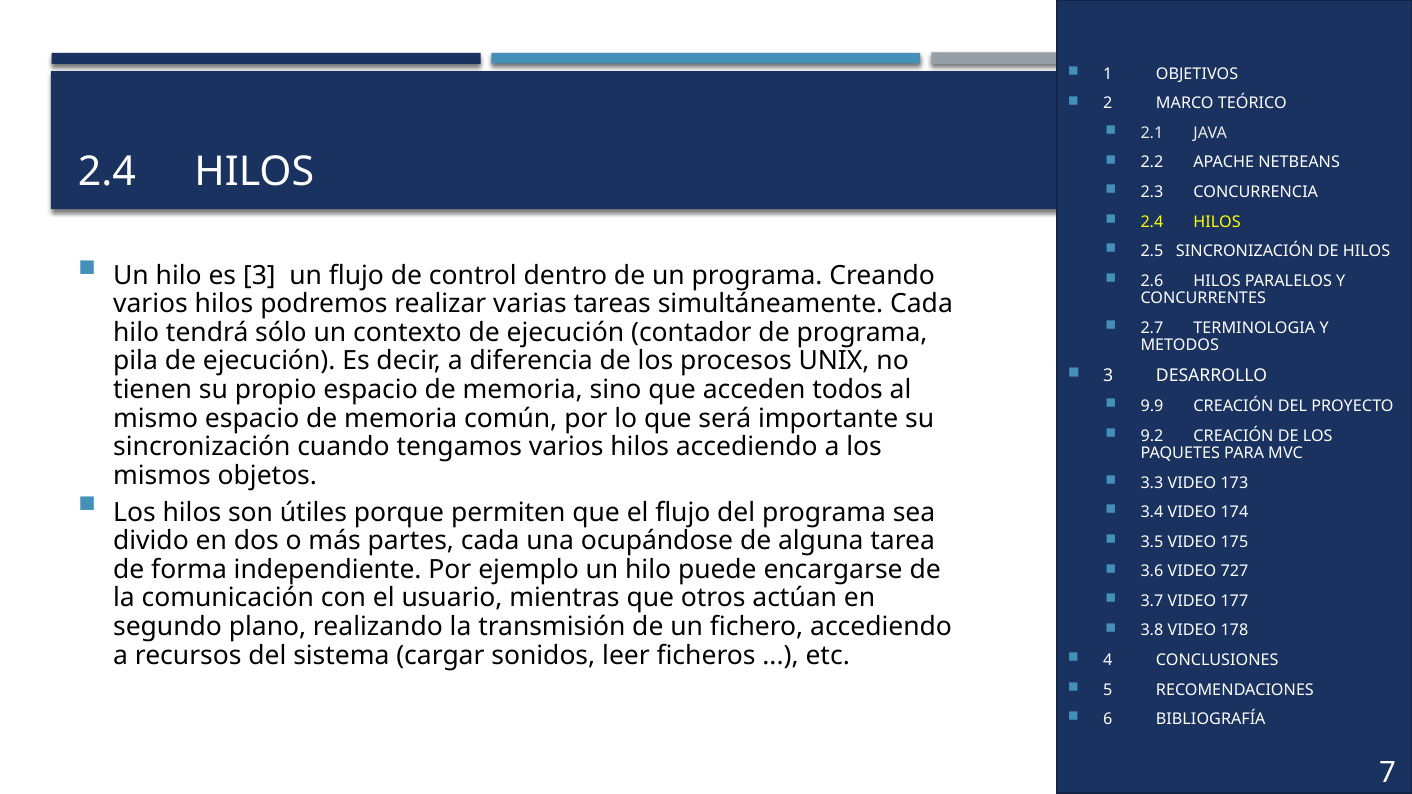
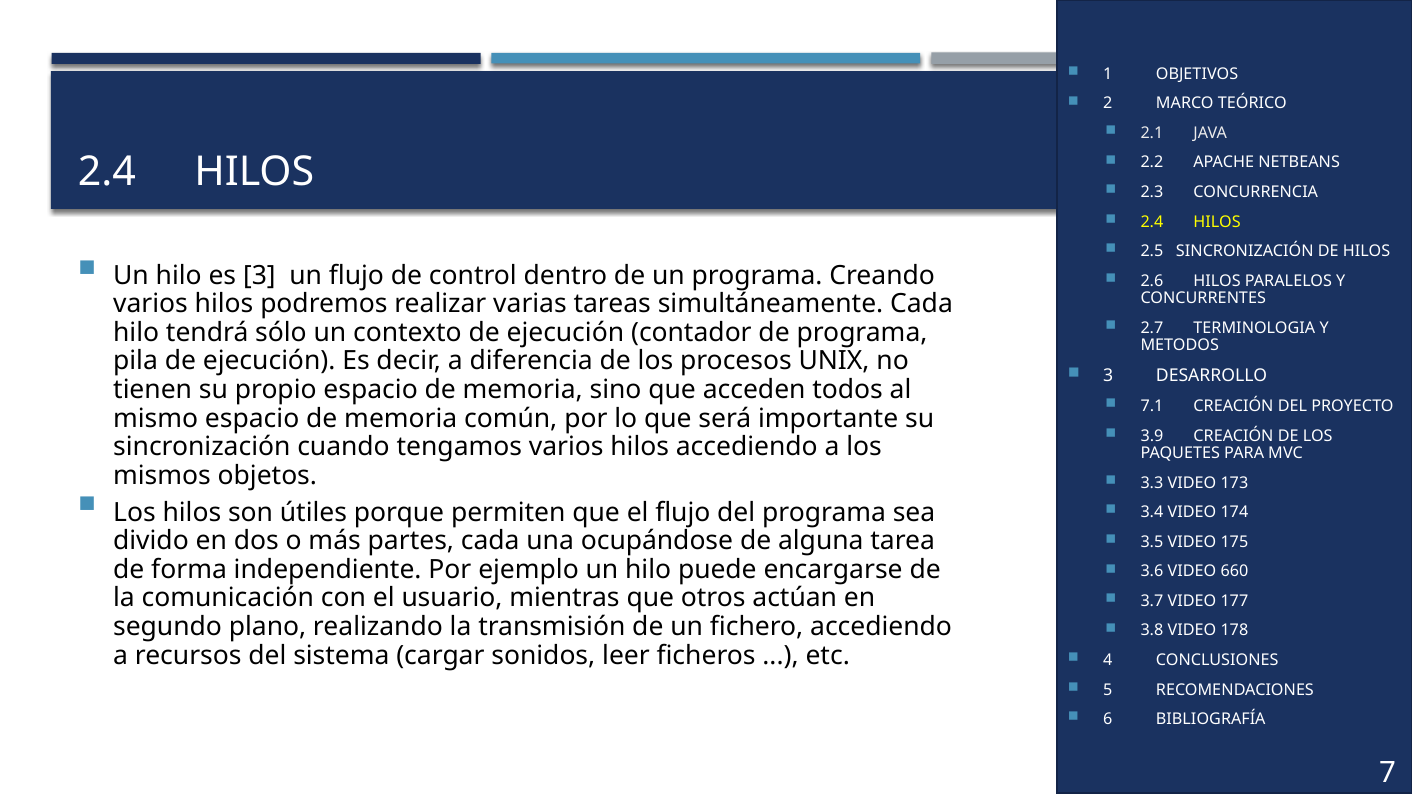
9.9: 9.9 -> 7.1 (1152, 406)
9.2: 9.2 -> 3.9 (1152, 436)
727: 727 -> 660 (1234, 572)
